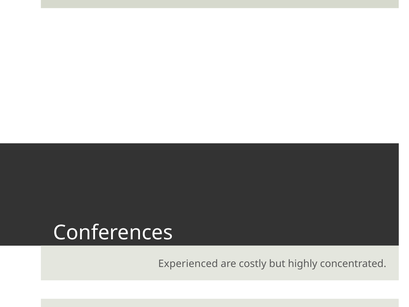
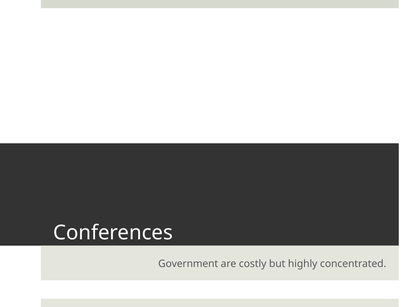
Experienced: Experienced -> Government (188, 263)
